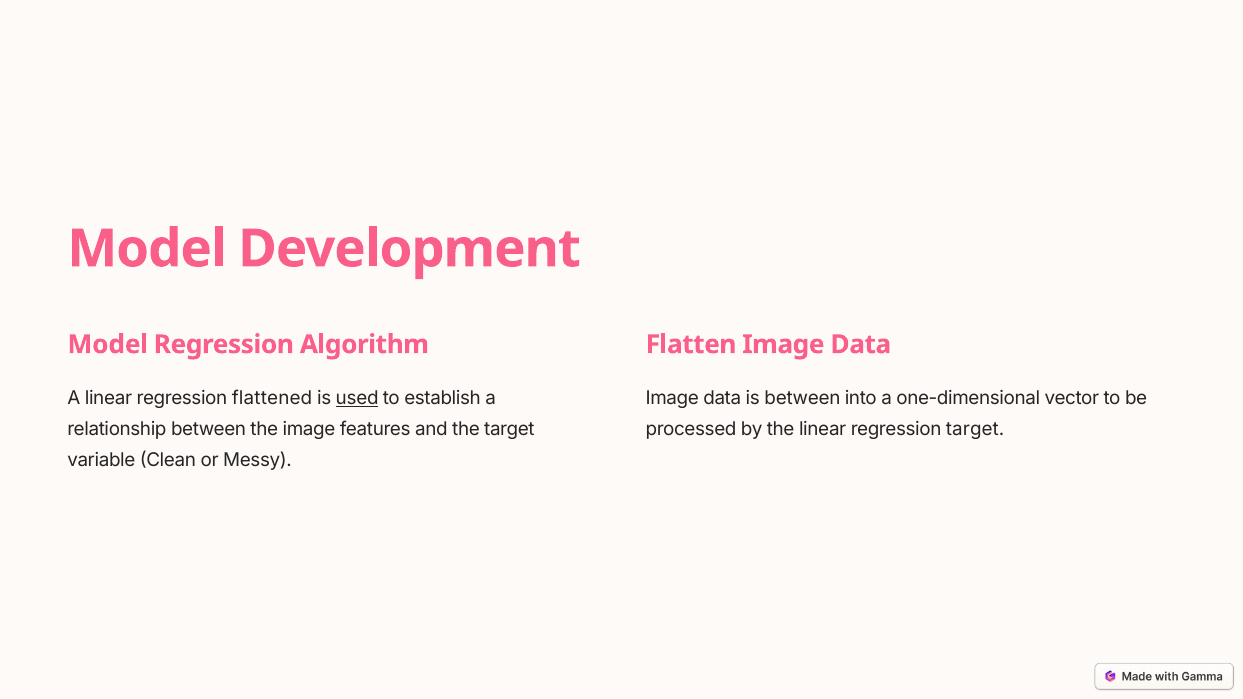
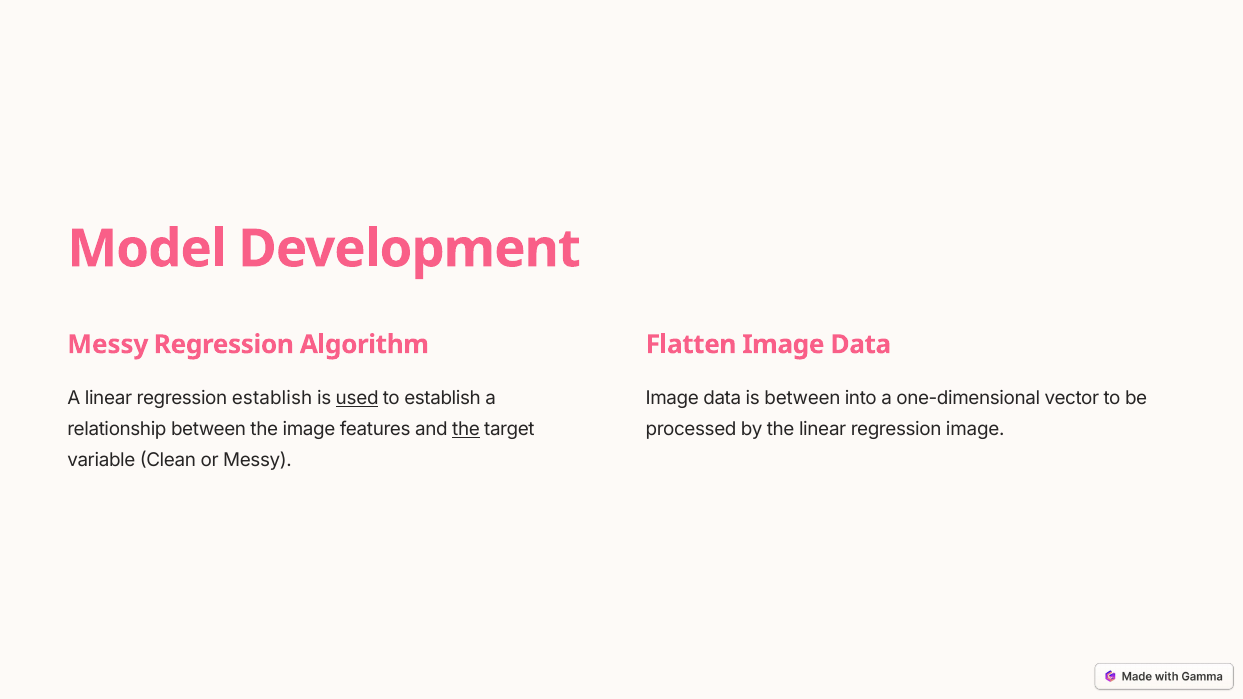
Model: Model -> Messy (108, 345)
regression flattened: flattened -> establish (272, 399)
the underline: none -> present (466, 430)
regression target: target -> image (975, 430)
